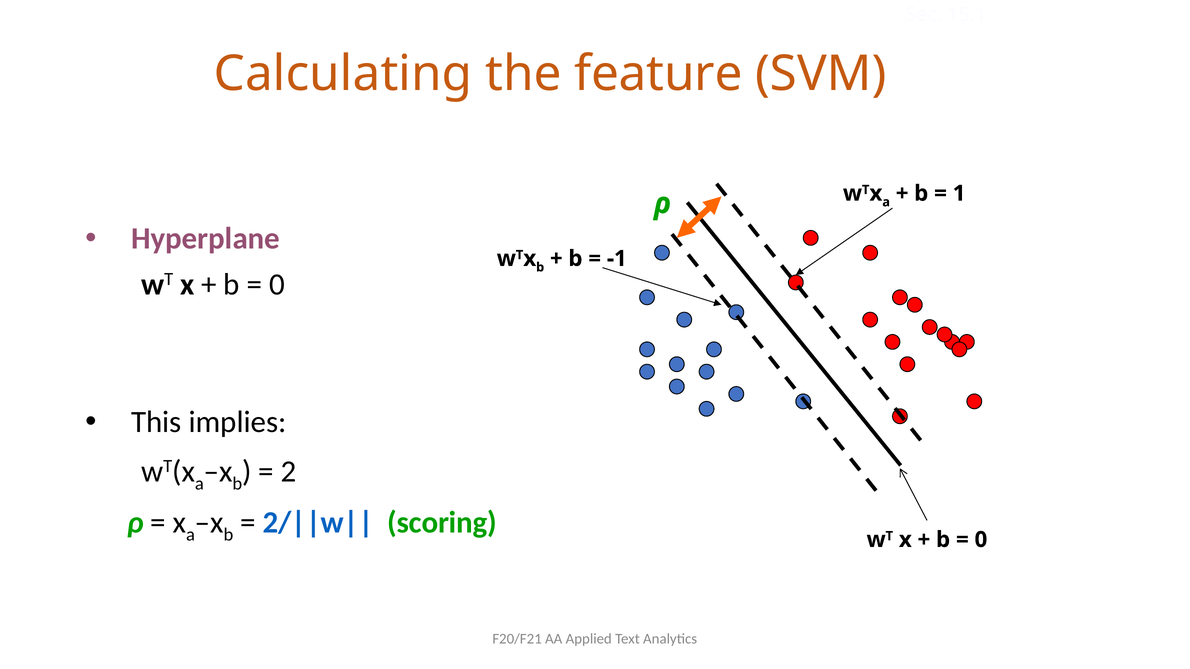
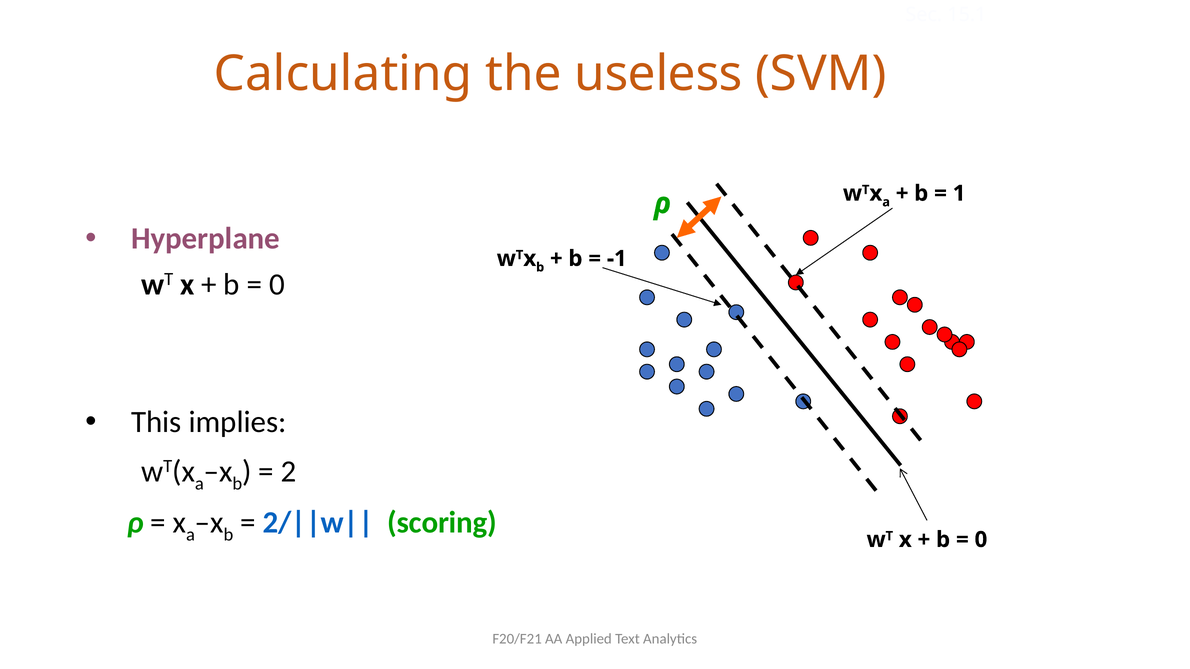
feature: feature -> useless (659, 74)
